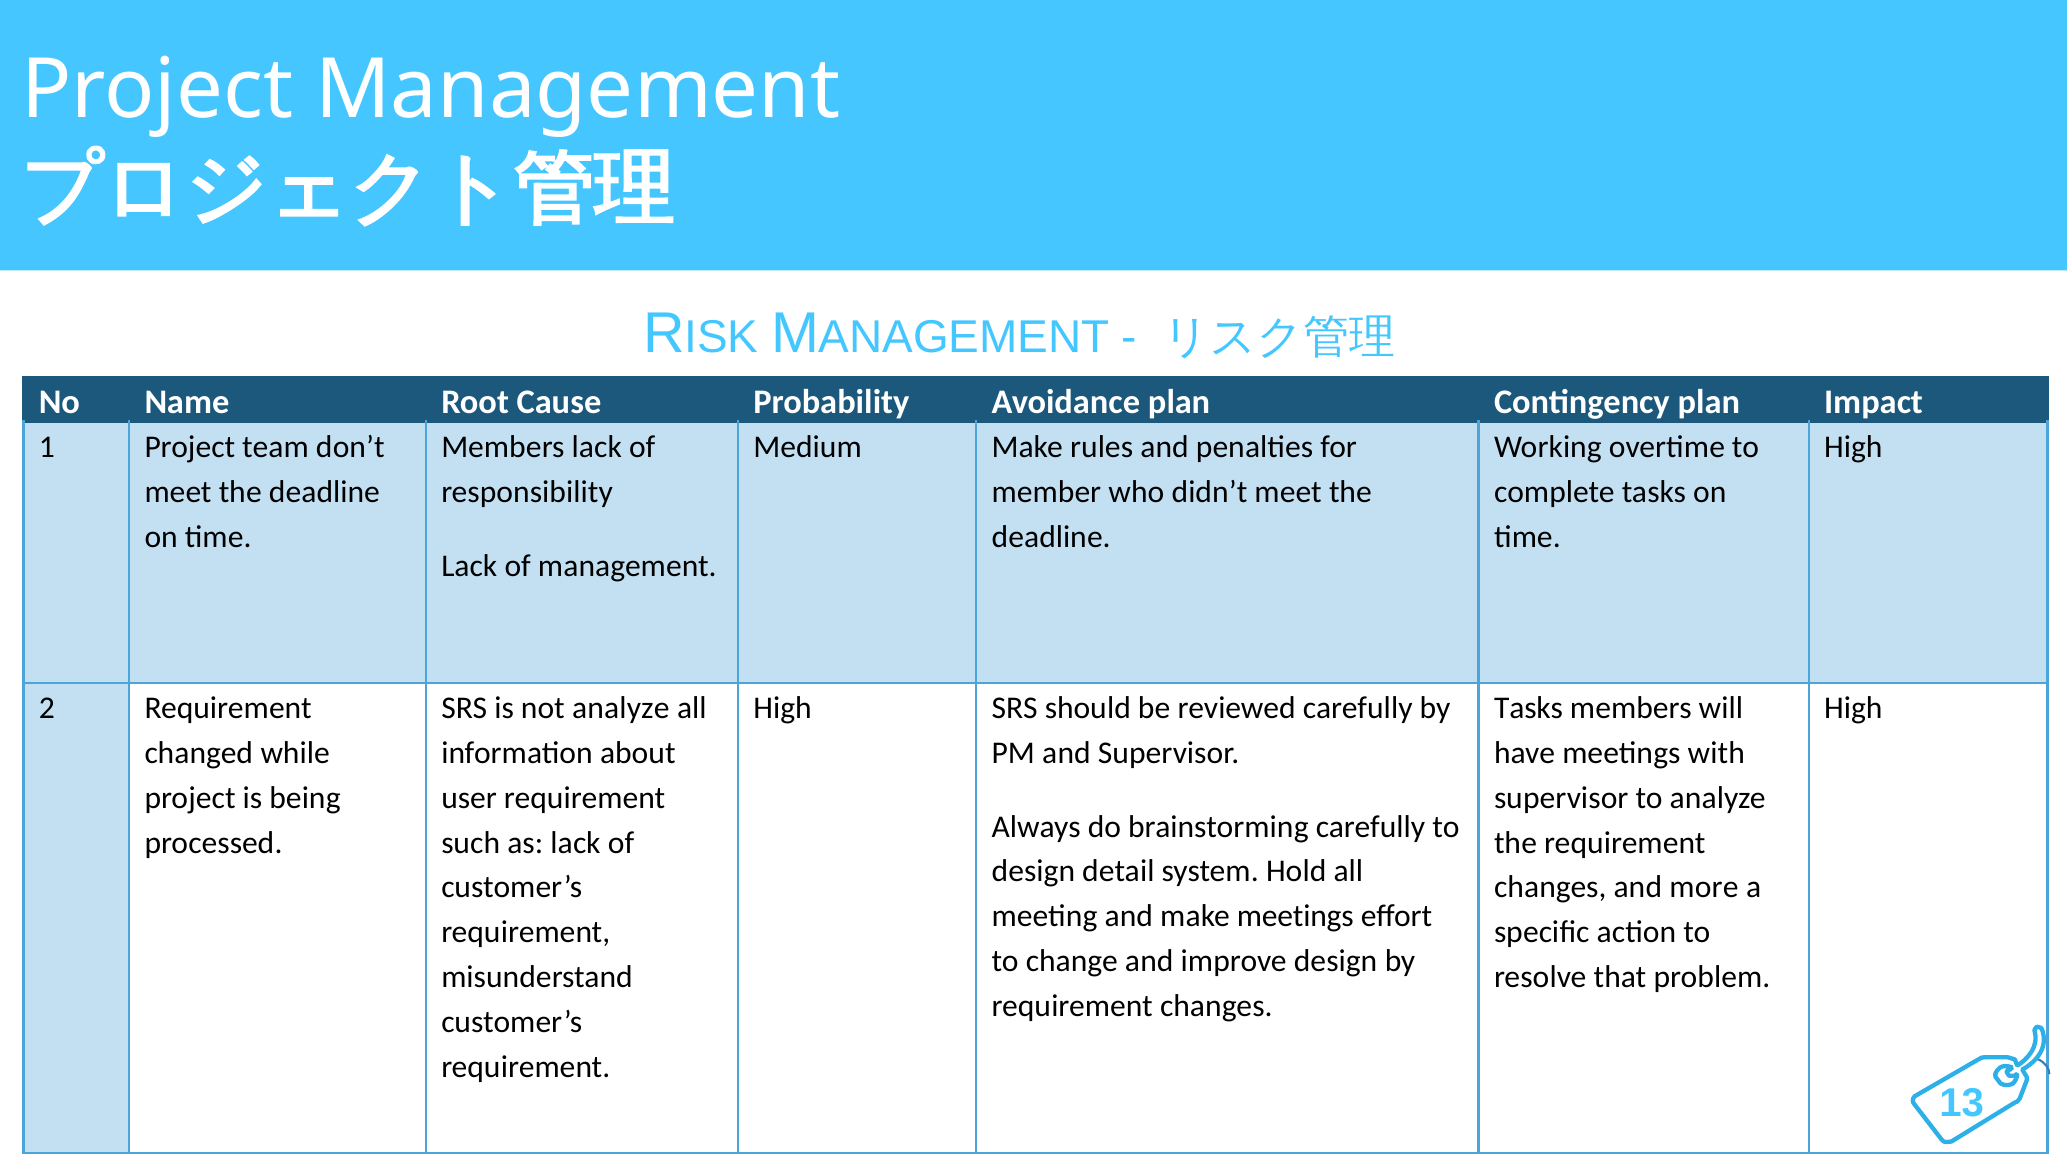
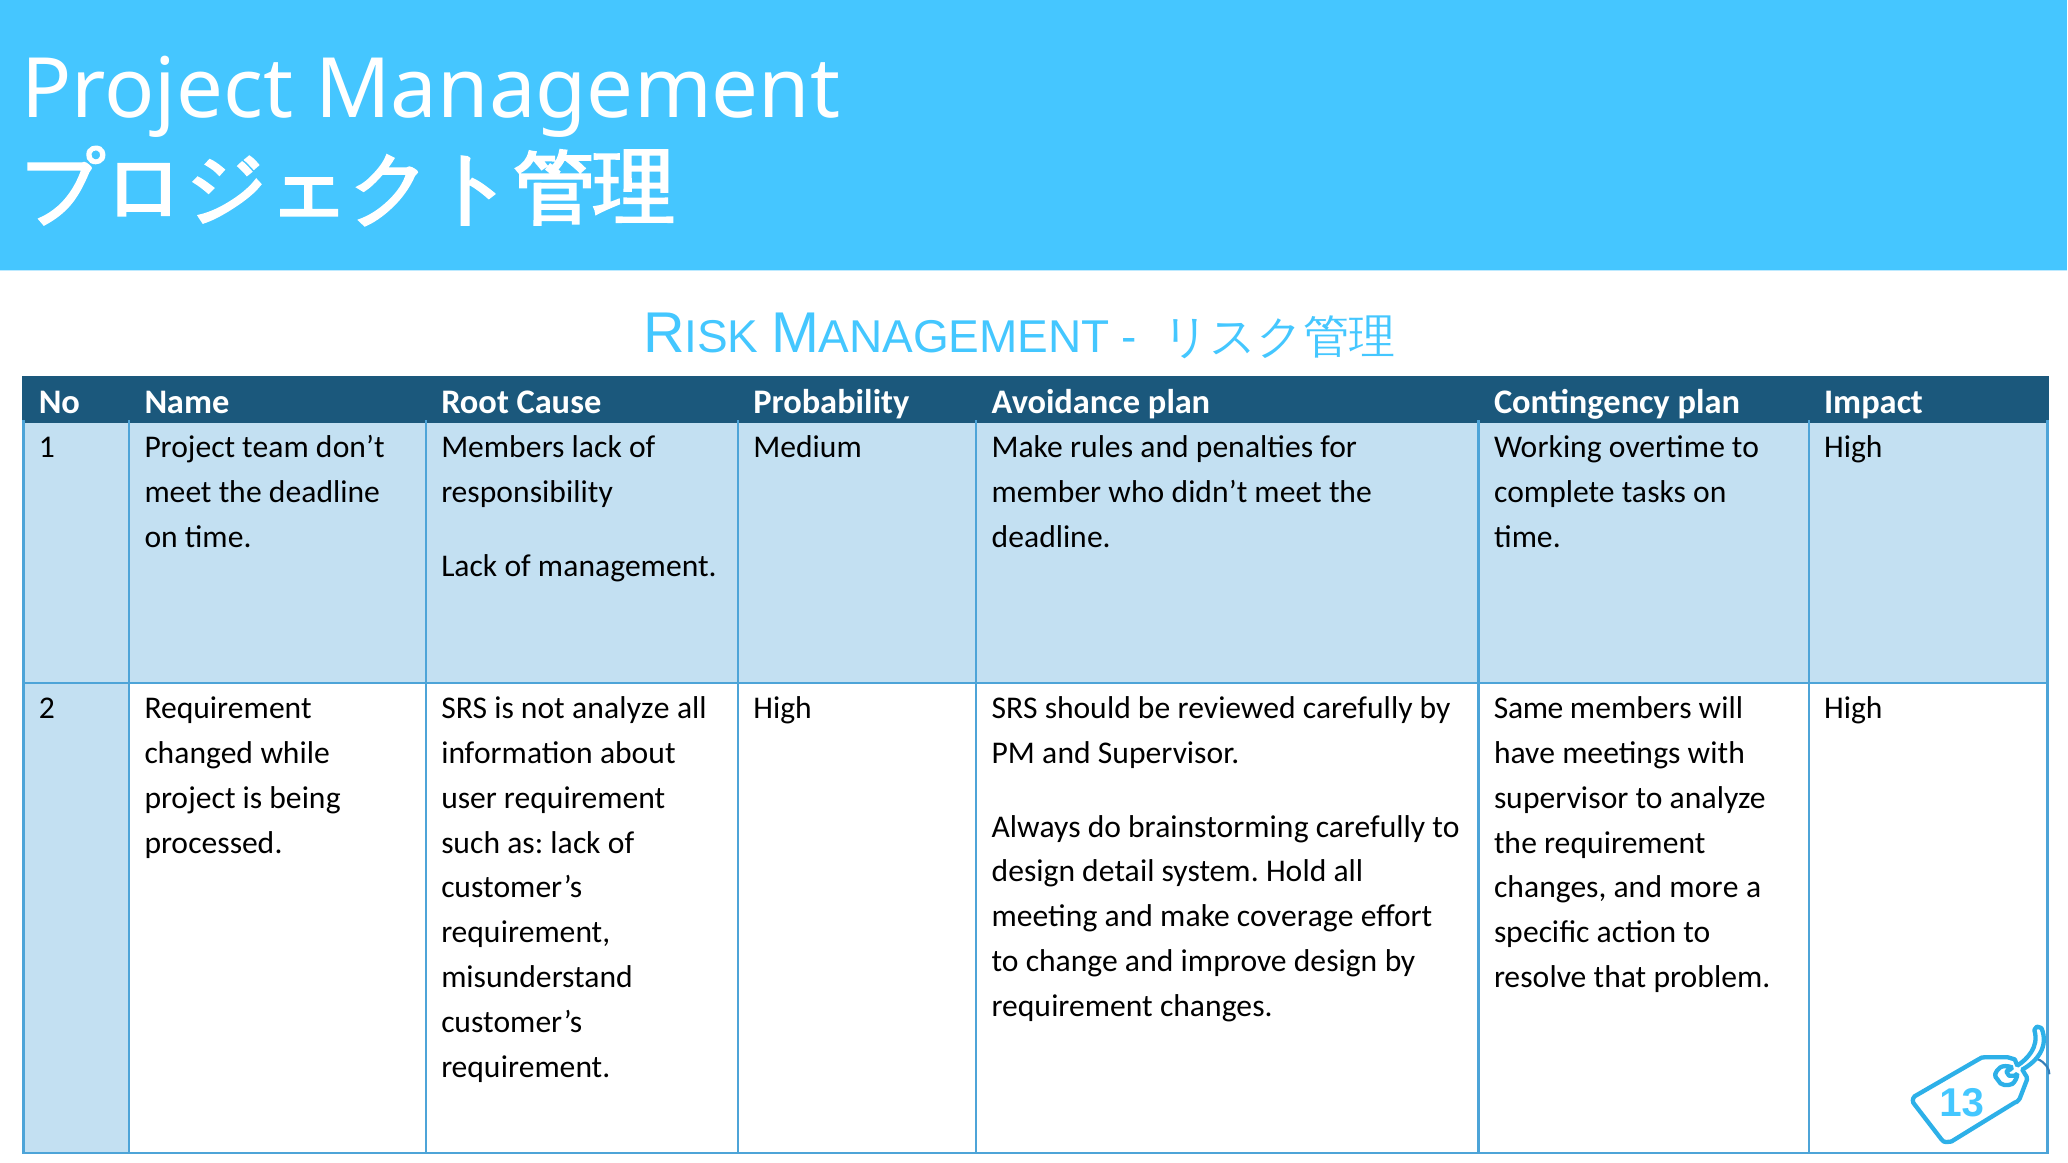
Tasks: Tasks -> Same (1529, 709)
make meetings: meetings -> coverage (1295, 917)
